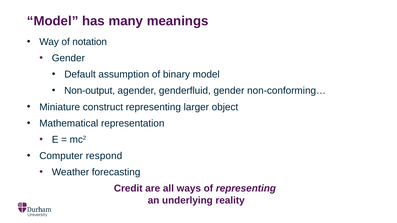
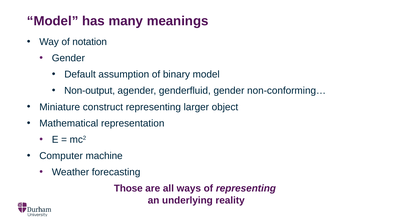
respond: respond -> machine (104, 156)
Credit: Credit -> Those (128, 189)
